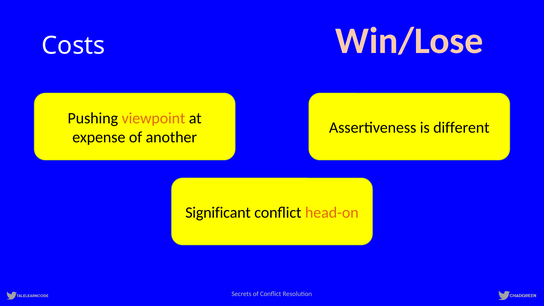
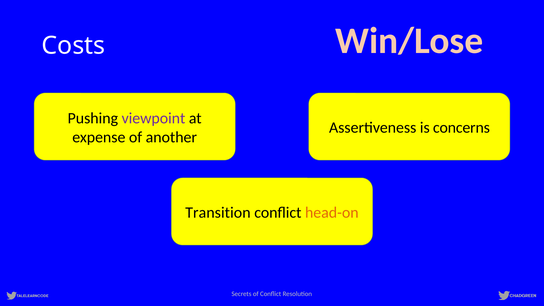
viewpoint colour: orange -> purple (153, 118)
different: different -> concerns (461, 128)
Significant: Significant -> Transition (218, 213)
